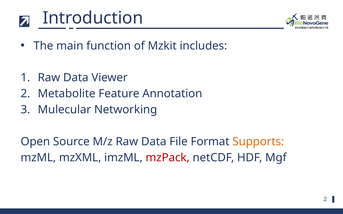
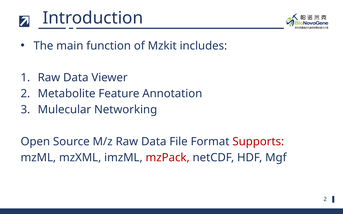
Supports colour: orange -> red (258, 142)
